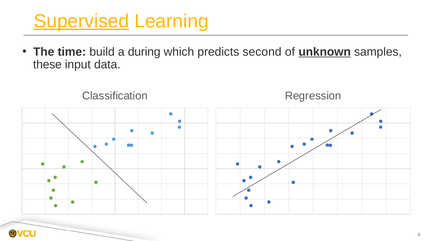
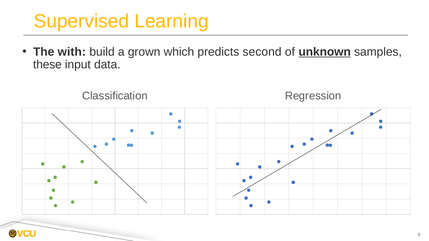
Supervised underline: present -> none (81, 21)
time: time -> with (72, 52)
during: during -> grown (144, 52)
